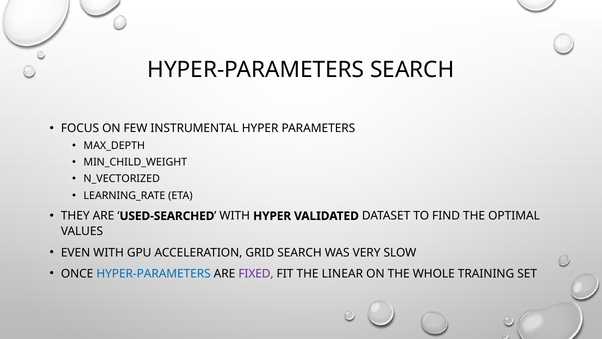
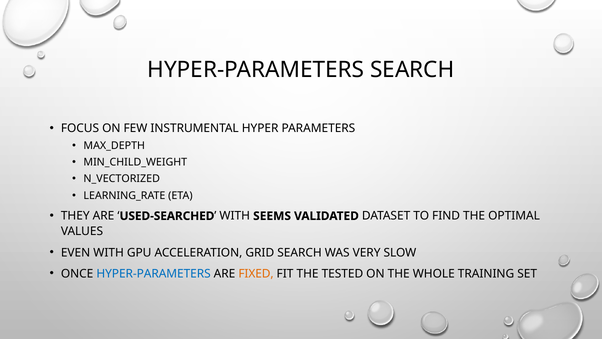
WITH HYPER: HYPER -> SEEMS (272, 216)
FIXED colour: purple -> orange (256, 273)
LINEAR: LINEAR -> TESTED (342, 273)
